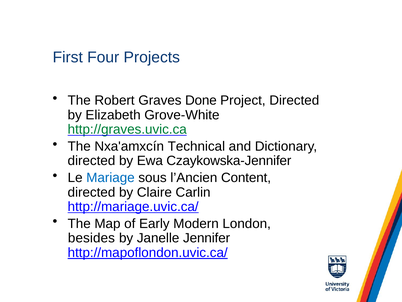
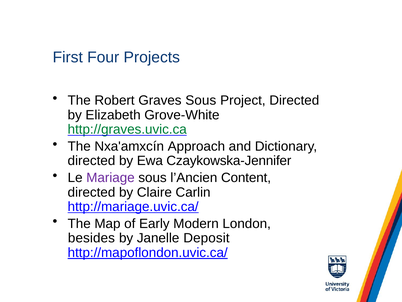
Graves Done: Done -> Sous (201, 100)
Technical: Technical -> Approach (196, 146)
Mariage colour: blue -> purple (110, 177)
Jennifer: Jennifer -> Deposit (206, 238)
